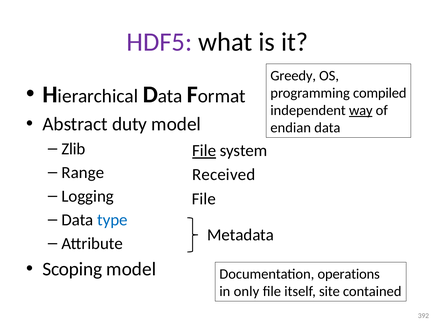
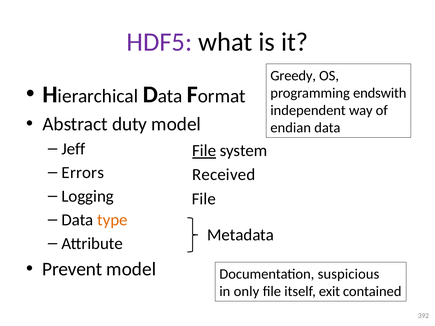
compiled: compiled -> endswith (380, 93)
way underline: present -> none (361, 110)
Zlib: Zlib -> Jeff (73, 149)
Range: Range -> Errors (83, 173)
type colour: blue -> orange (112, 220)
Scoping: Scoping -> Prevent (72, 269)
operations: operations -> suspicious (349, 274)
site: site -> exit (329, 292)
